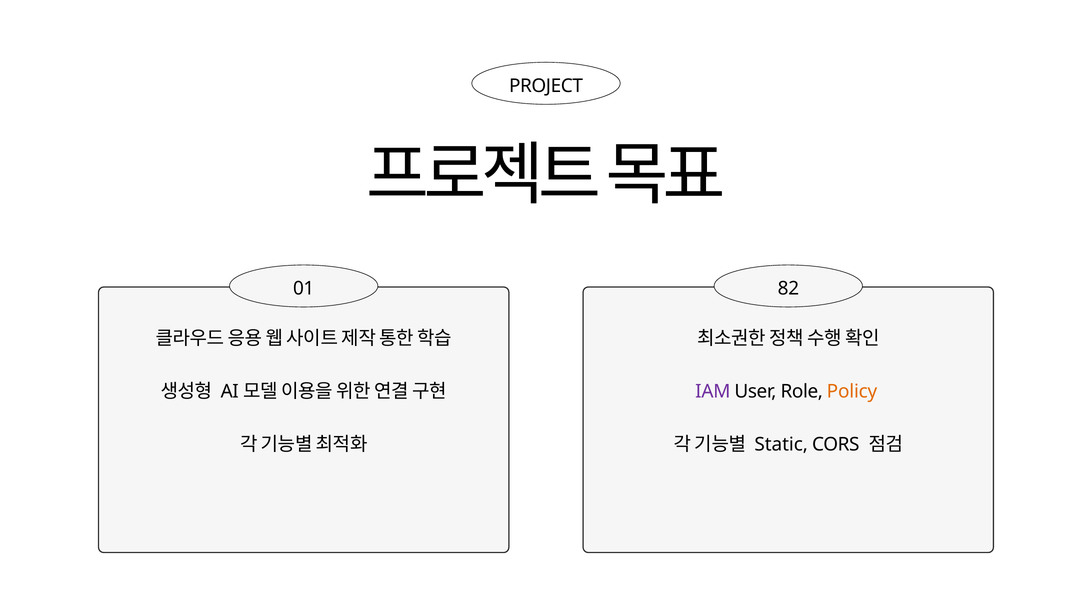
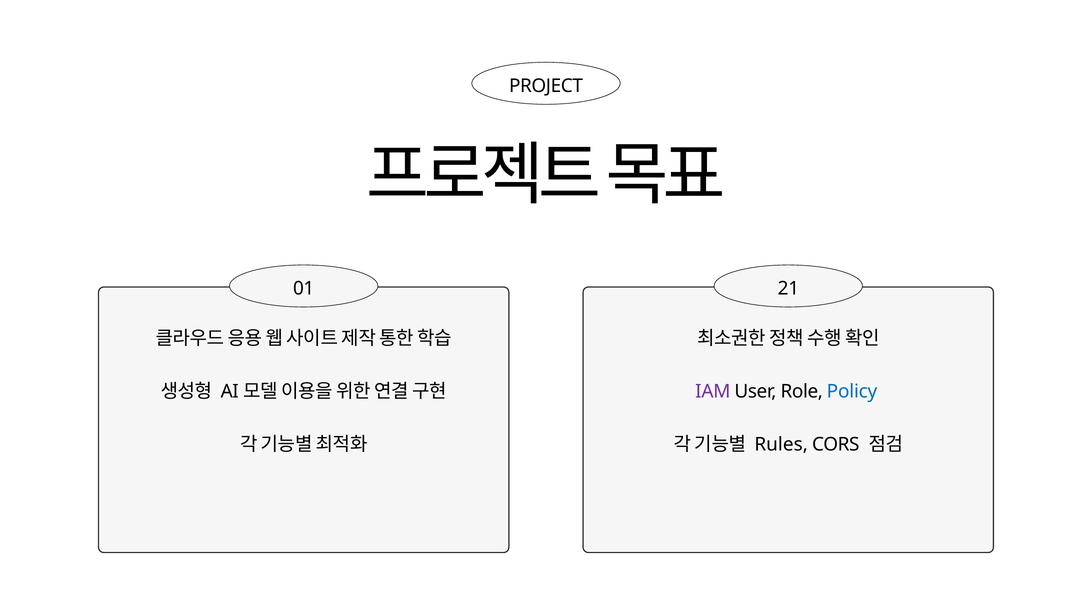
82: 82 -> 21 (788, 289)
Policy colour: orange -> blue (852, 392)
Static: Static -> Rules (781, 445)
